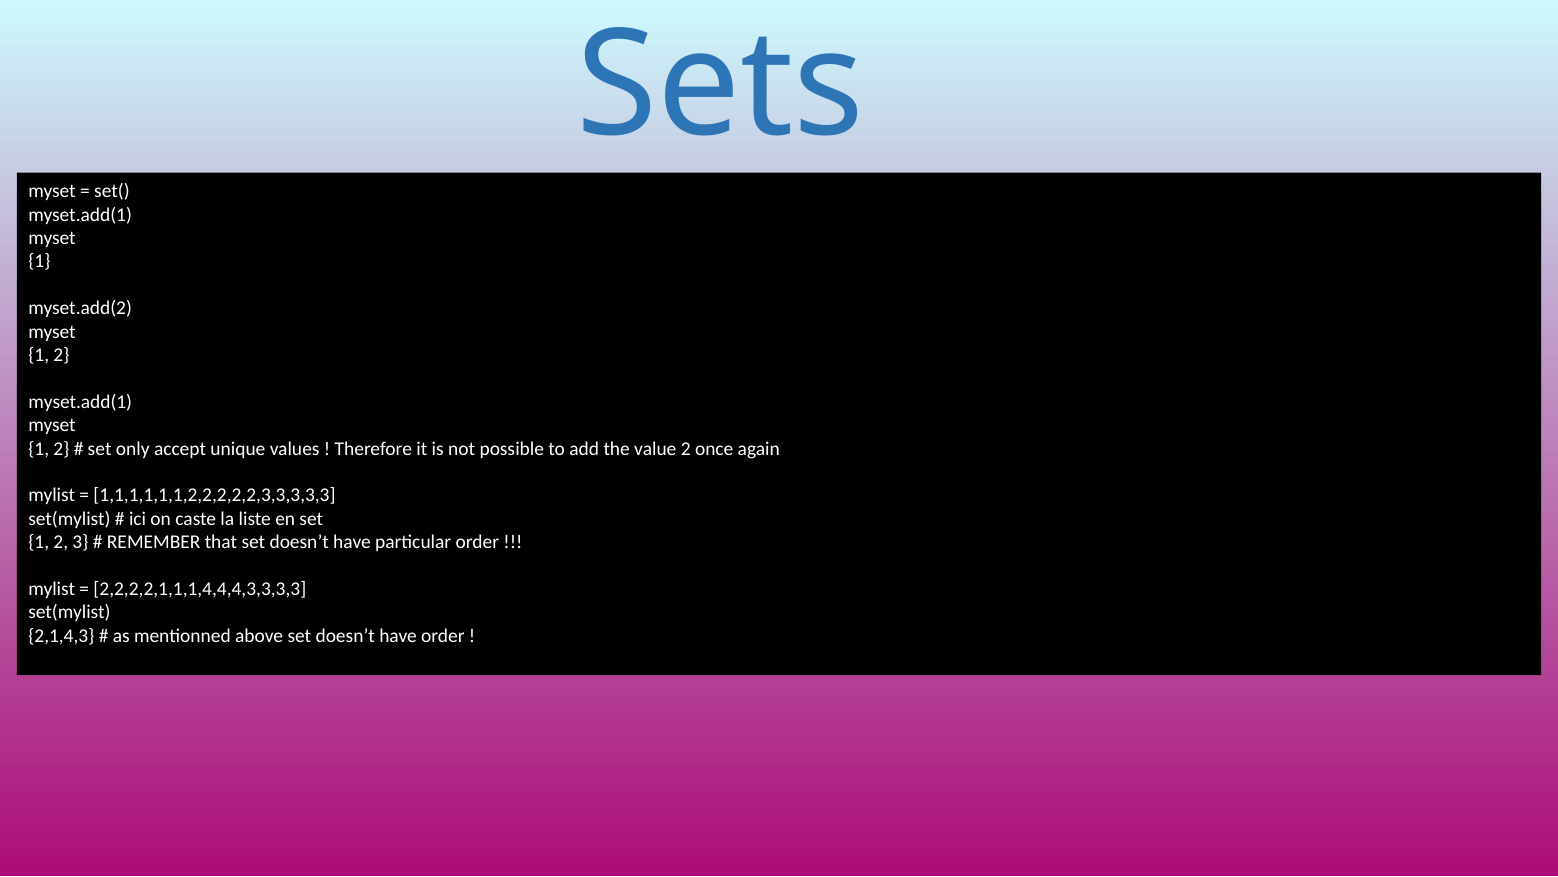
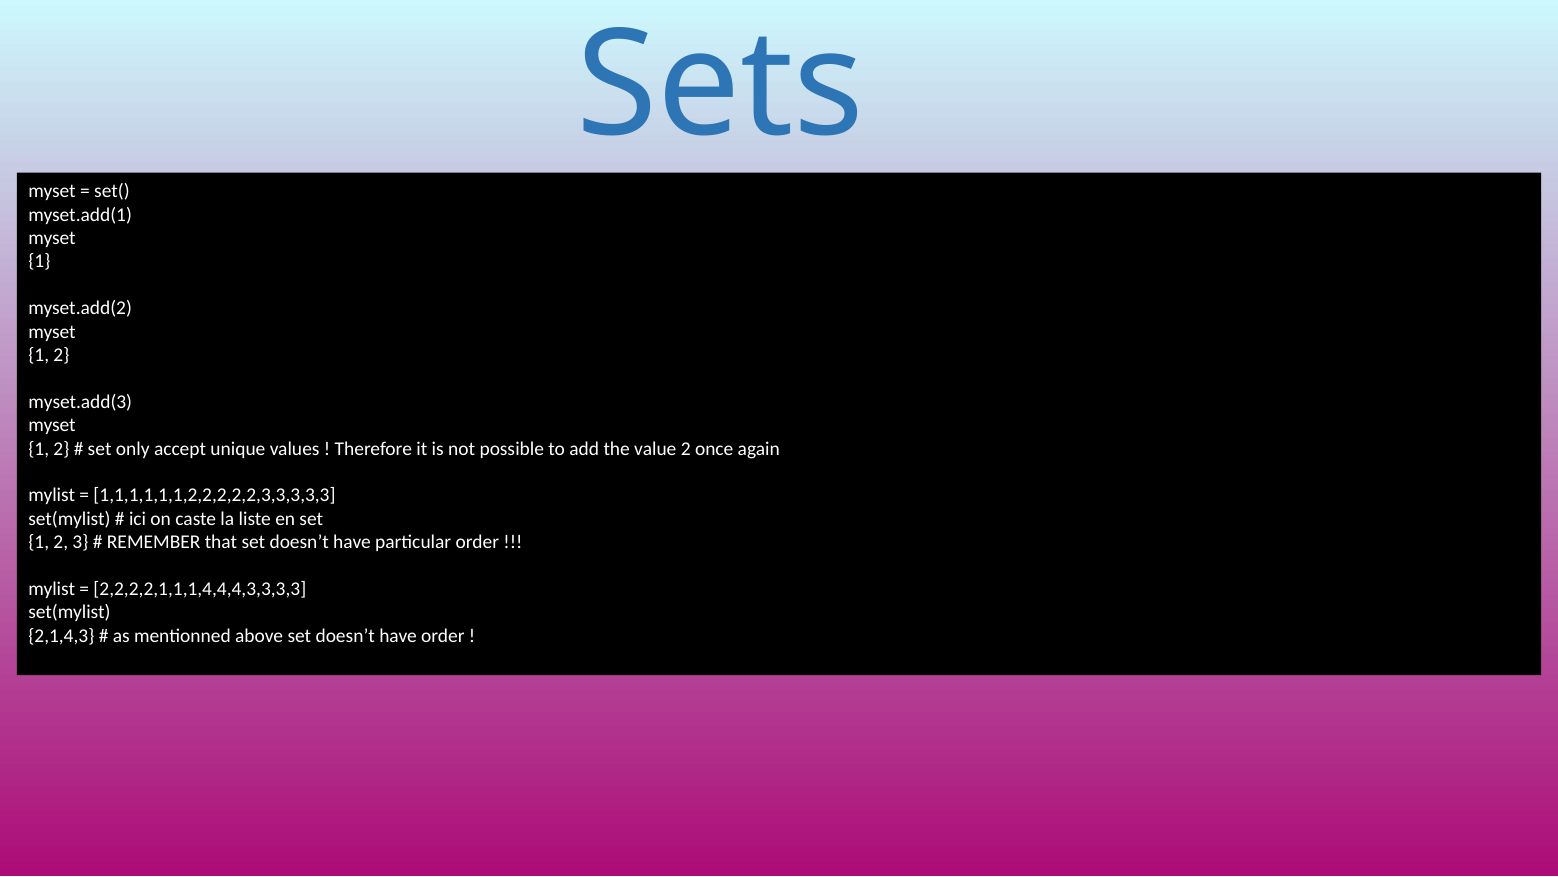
myset.add(1: myset.add(1 -> myset.add(3 (80, 402)
